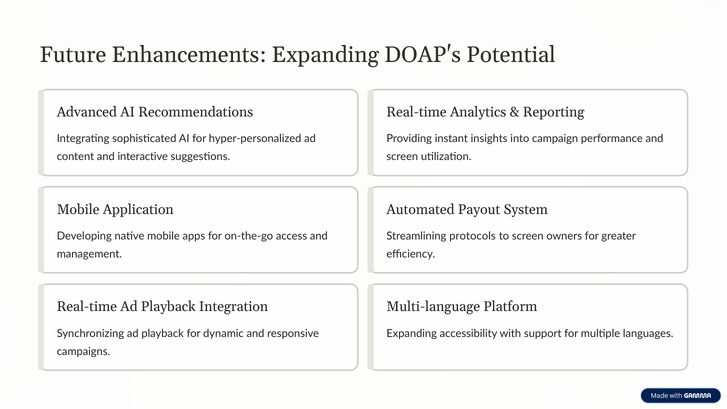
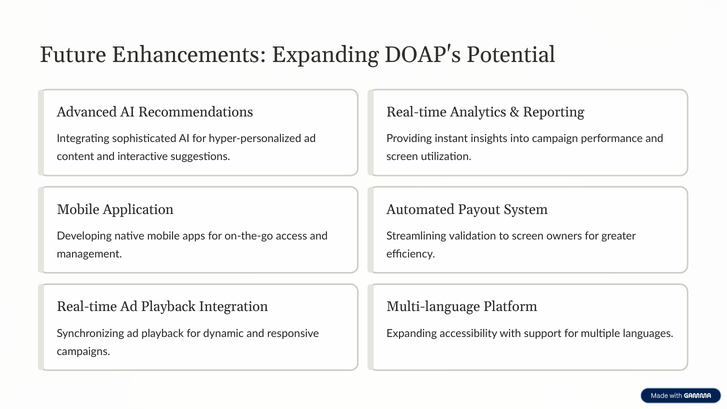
protocols: protocols -> validation (473, 236)
